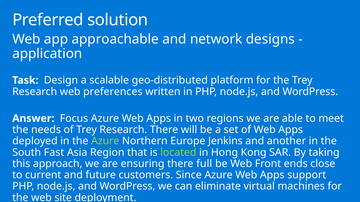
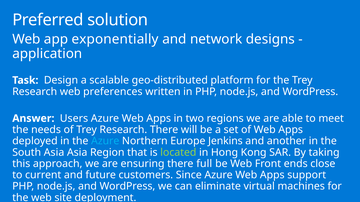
approachable: approachable -> exponentially (115, 39)
Focus: Focus -> Users (74, 119)
Azure colour: light green -> light blue (105, 141)
South Fast: Fast -> Asia (54, 153)
